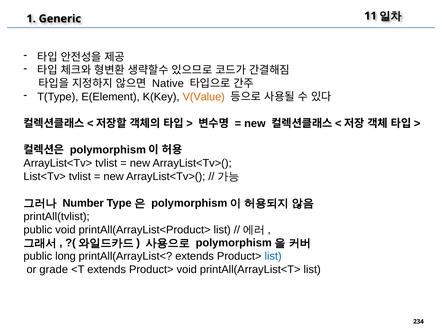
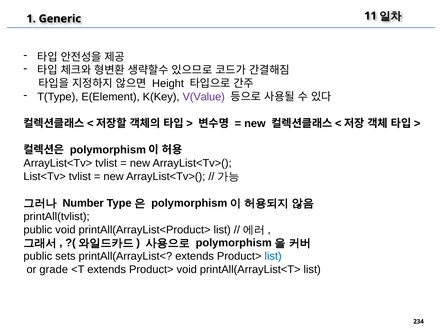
Native: Native -> Height (168, 83)
V(Value colour: orange -> purple (204, 97)
long: long -> sets (65, 256)
